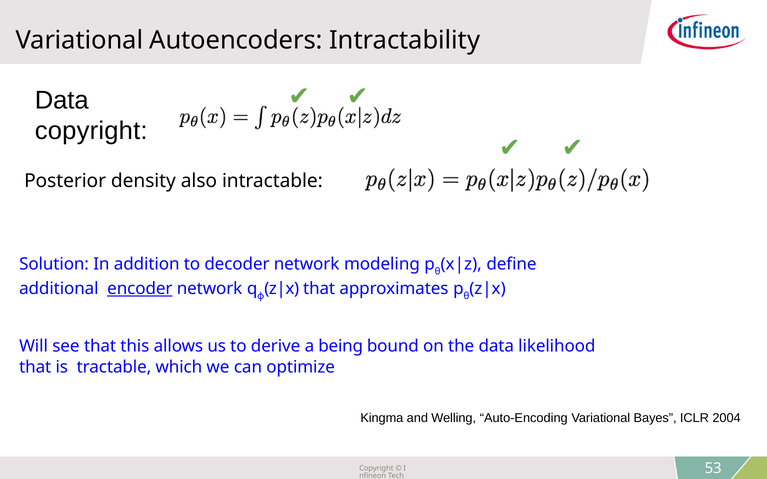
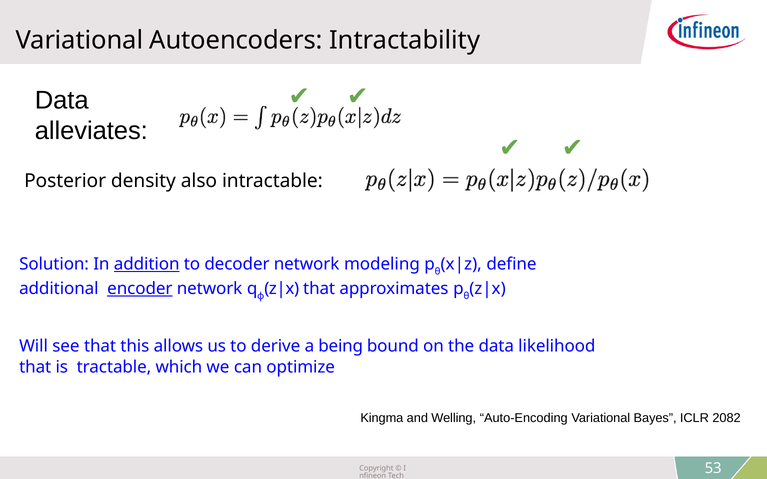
copyright: copyright -> alleviates (91, 131)
addition underline: none -> present (147, 264)
2004: 2004 -> 2082 (727, 418)
